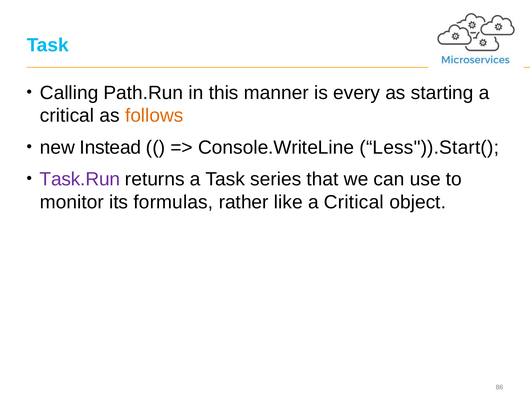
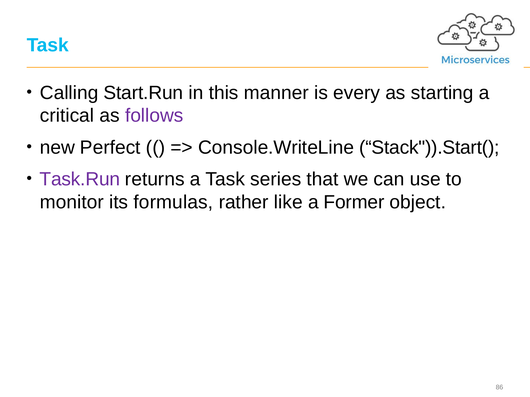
Path.Run: Path.Run -> Start.Run (143, 93)
follows colour: orange -> purple (154, 116)
Instead: Instead -> Perfect (110, 148)
Less")).Start(: Less")).Start( -> Stack")).Start( (429, 148)
like a Critical: Critical -> Former (354, 202)
